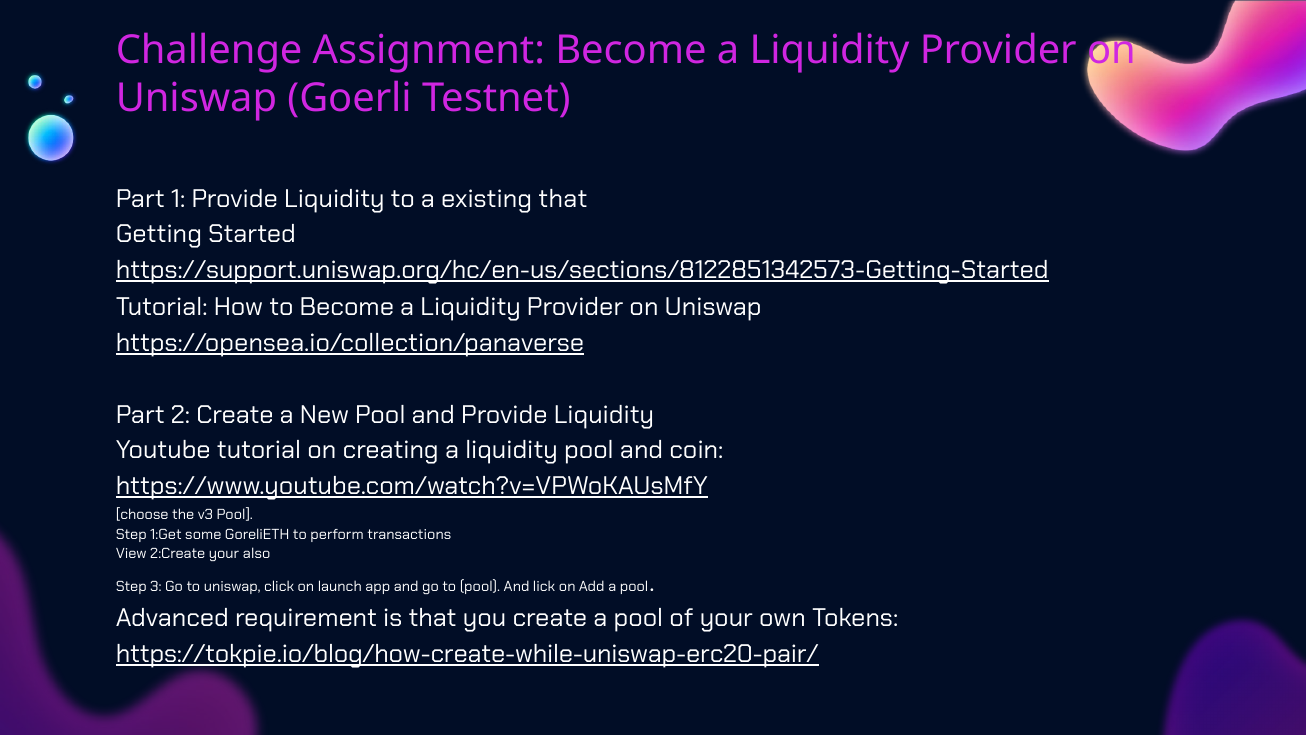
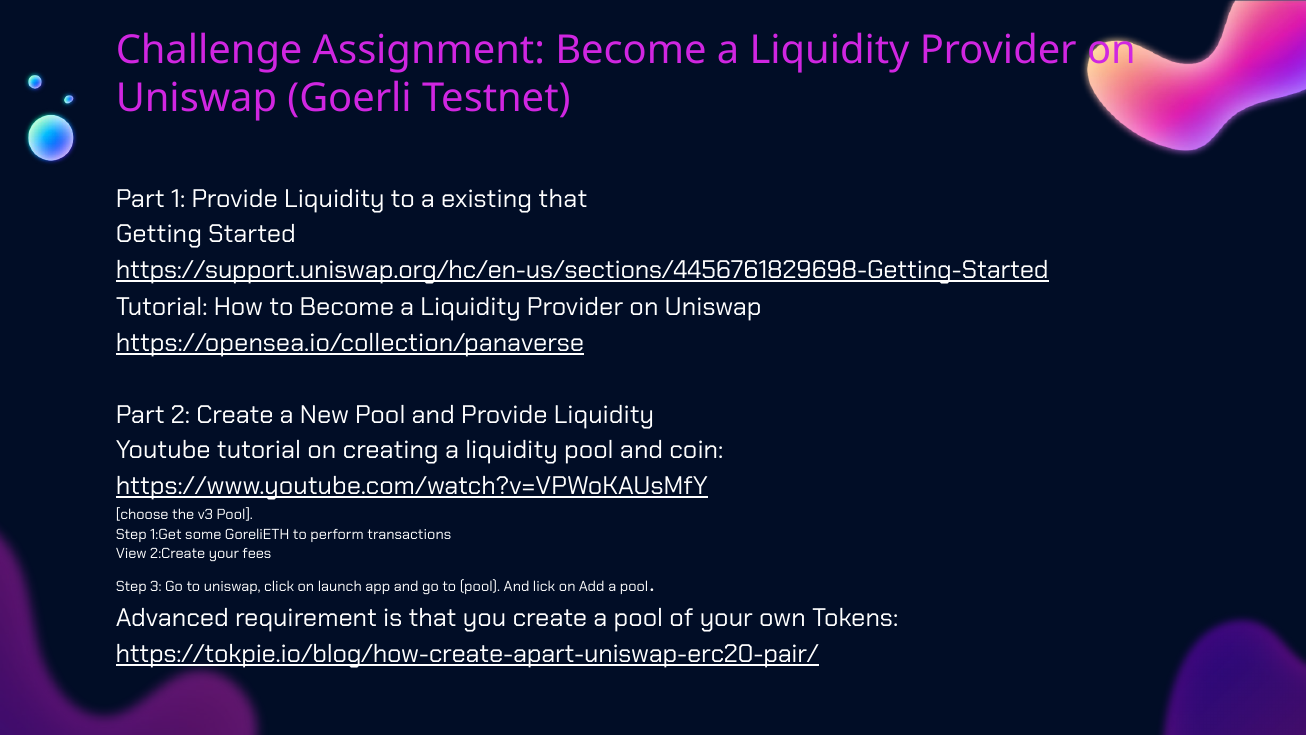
https://support.uniswap.org/hc/en-us/sections/8122851342573-Getting-Started: https://support.uniswap.org/hc/en-us/sections/8122851342573-Getting-Started -> https://support.uniswap.org/hc/en-us/sections/4456761829698-Getting-Started (582, 270)
also: also -> fees (257, 554)
https://tokpie.io/blog/how-create-while-uniswap-erc20-pair/: https://tokpie.io/blog/how-create-while-uniswap-erc20-pair/ -> https://tokpie.io/blog/how-create-apart-uniswap-erc20-pair/ (467, 654)
